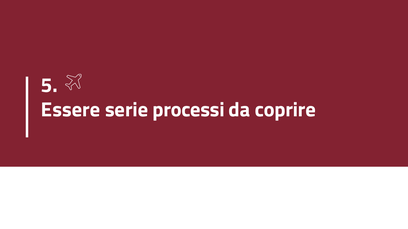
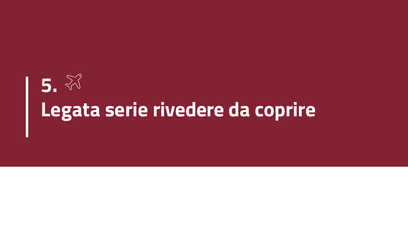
Essere: Essere -> Legata (71, 110)
processi: processi -> rivedere (189, 110)
